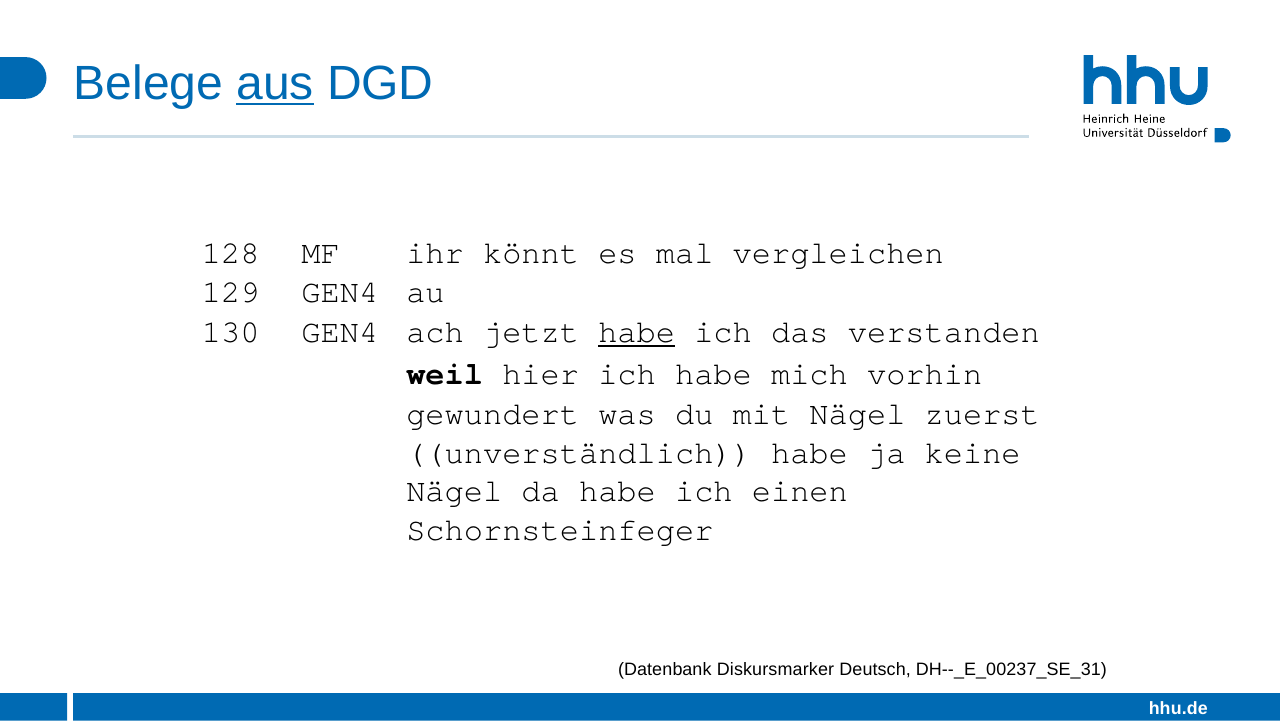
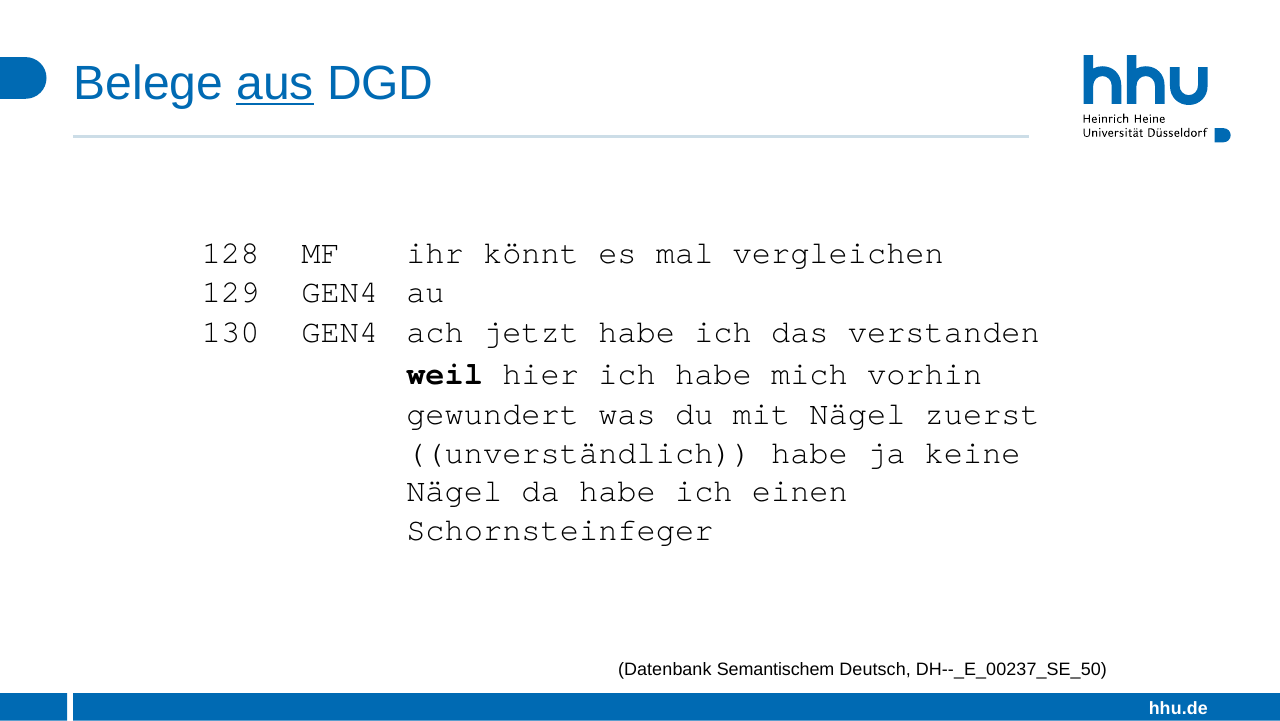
habe underline: present -> none (637, 332)
Diskursmarker: Diskursmarker -> Semantischem (776, 670)
DH--_E_00237_SE_31: DH--_E_00237_SE_31 -> DH--_E_00237_SE_50 (1011, 670)
